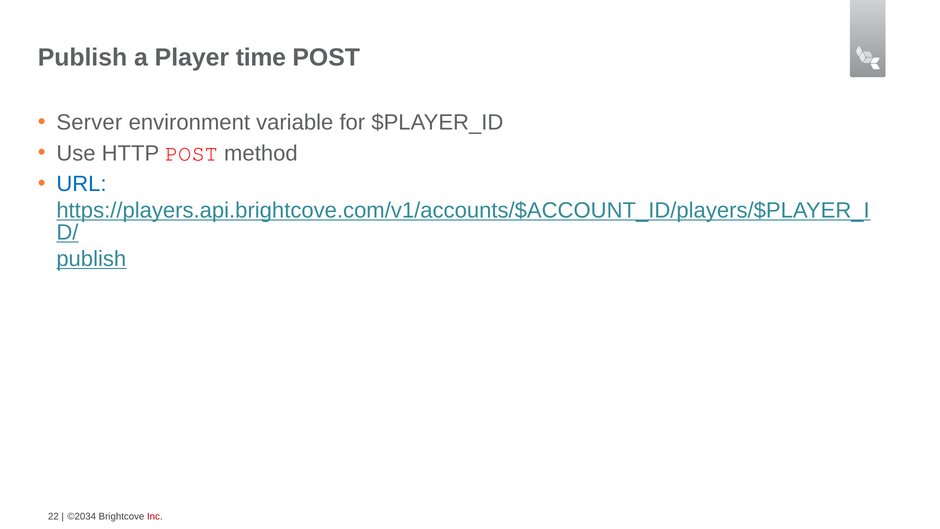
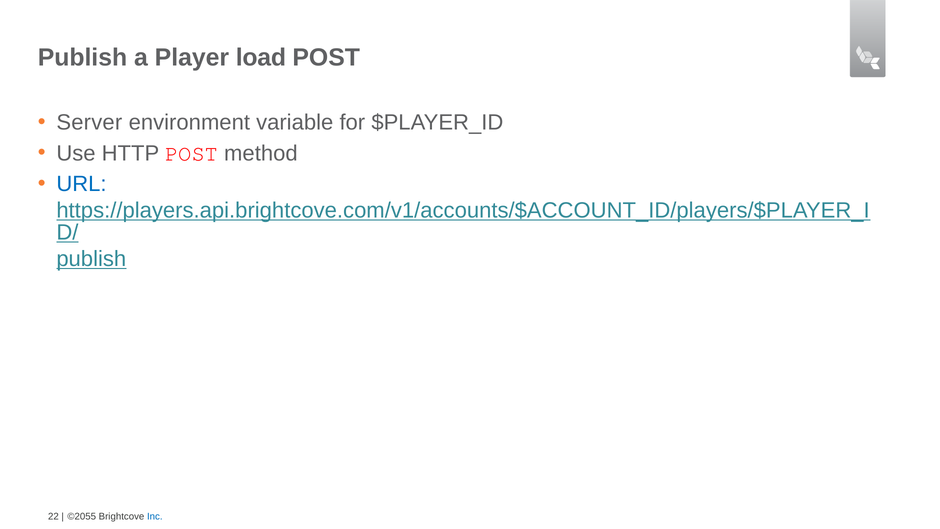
time: time -> load (261, 57)
©2034: ©2034 -> ©2055 (82, 516)
Inc colour: red -> blue (155, 516)
